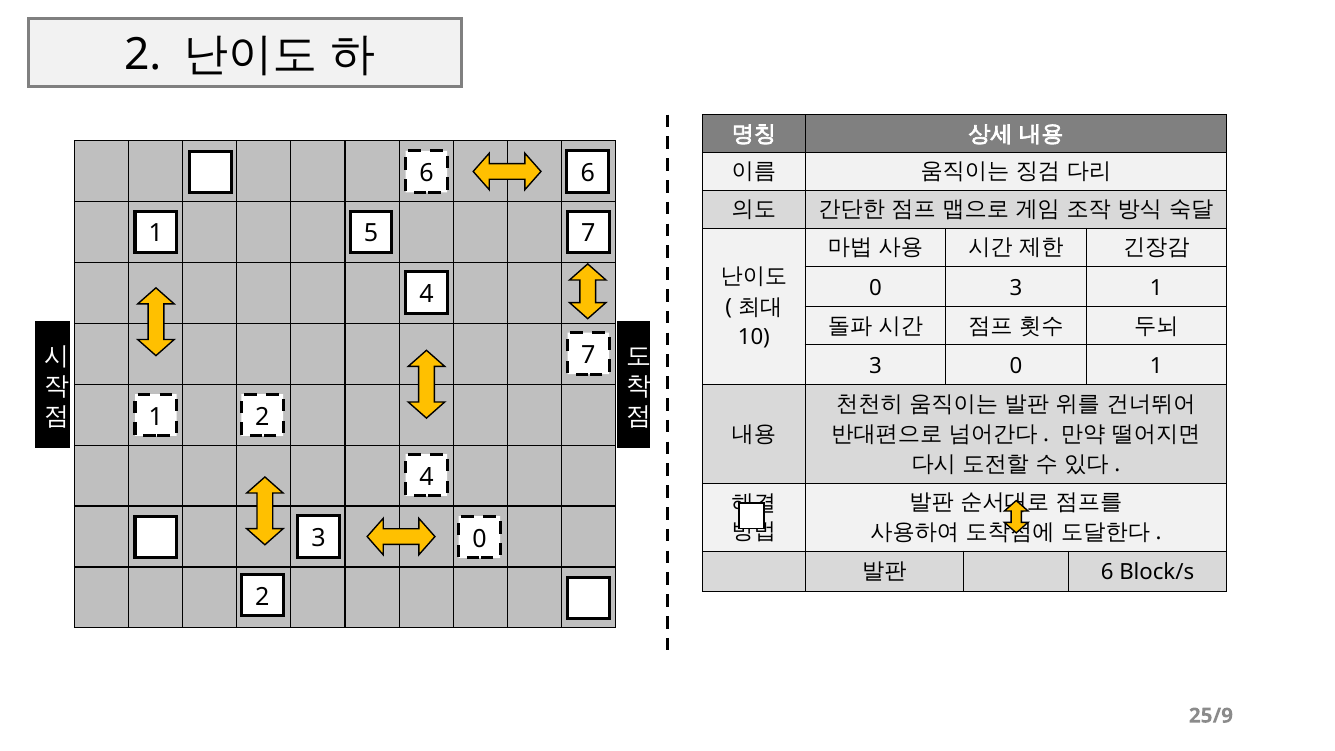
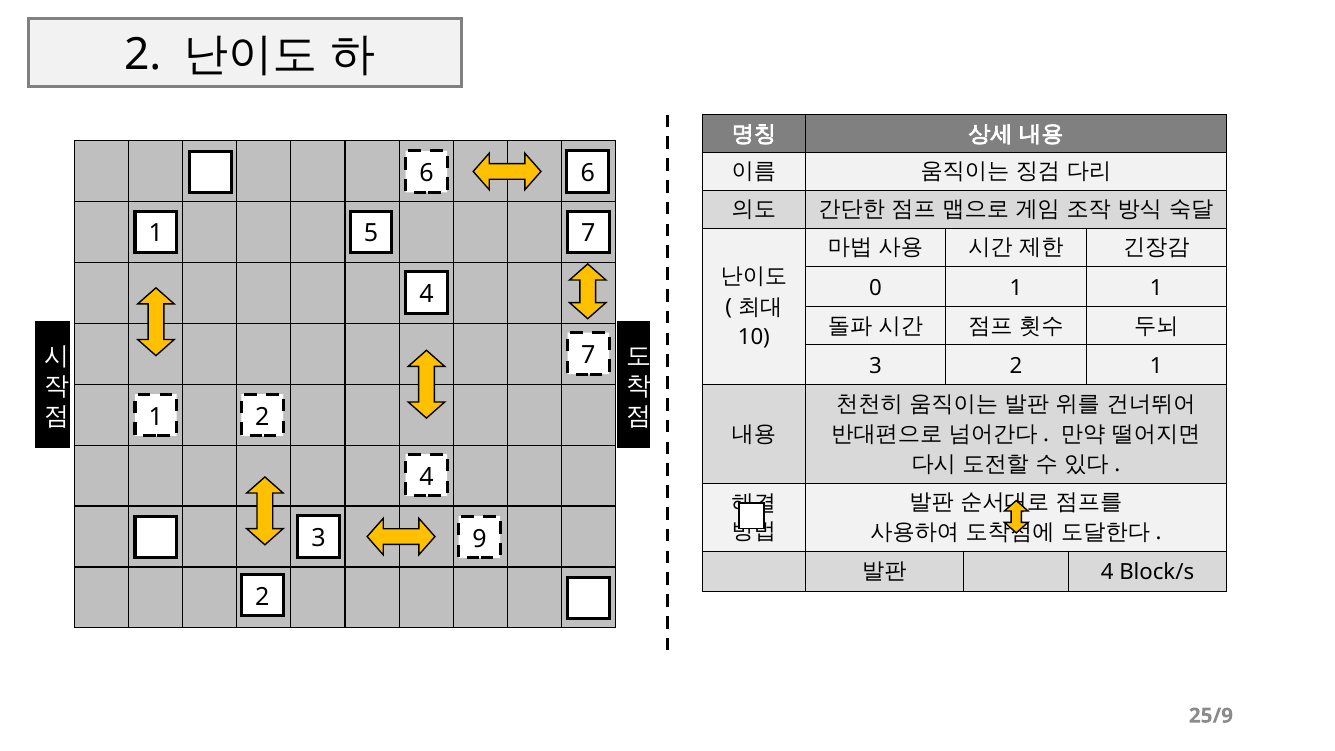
0 3: 3 -> 1 (1016, 288)
0: 0 -> 2 (1016, 366)
0: 0 -> 9 (479, 539)
6: 6 -> 4 (1107, 573)
